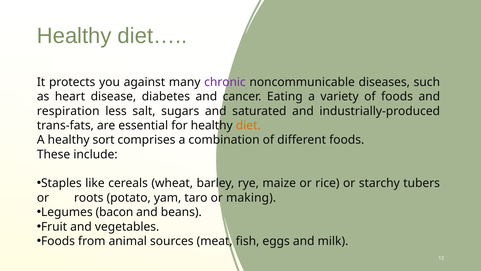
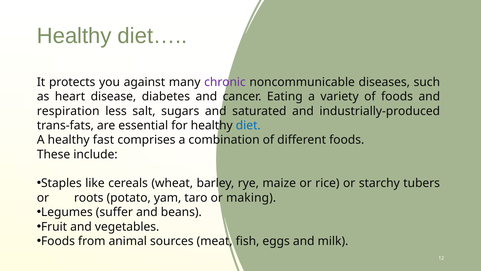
diet colour: orange -> blue (248, 125)
sort: sort -> fast (103, 140)
bacon: bacon -> suffer (114, 212)
